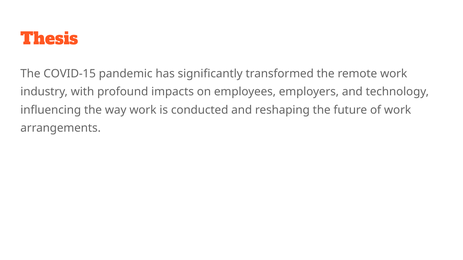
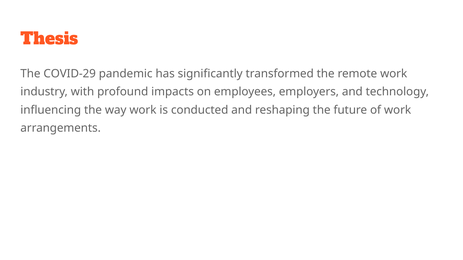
COVID-15: COVID-15 -> COVID-29 (70, 74)
